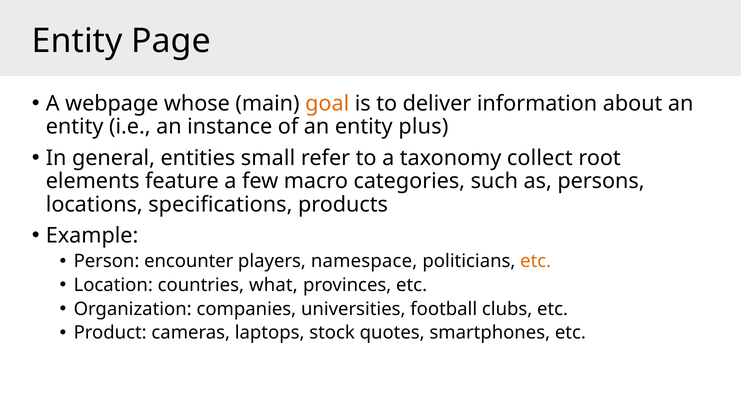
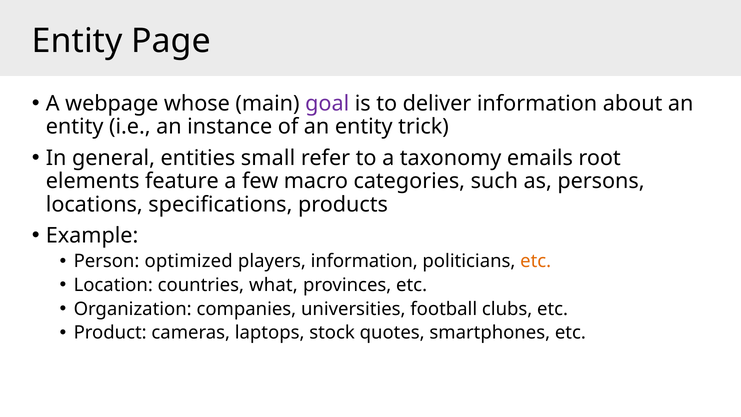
goal colour: orange -> purple (327, 103)
plus: plus -> trick (424, 127)
collect: collect -> emails (540, 158)
encounter: encounter -> optimized (189, 261)
players namespace: namespace -> information (364, 261)
